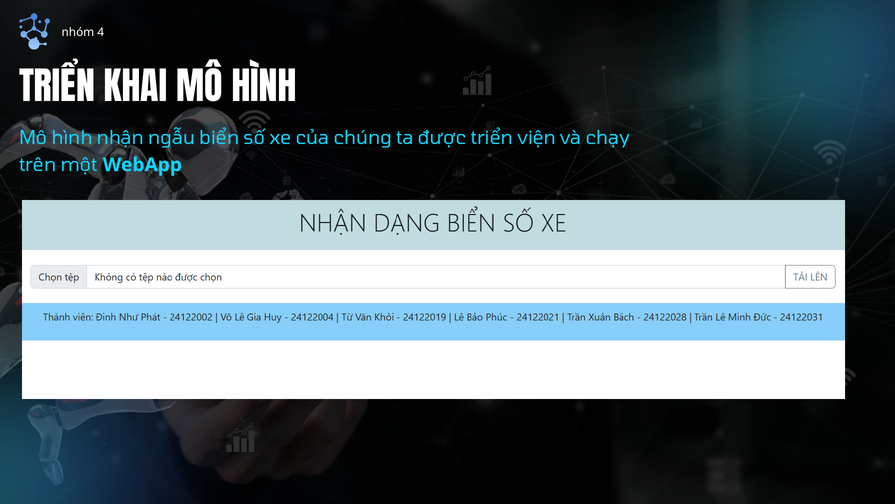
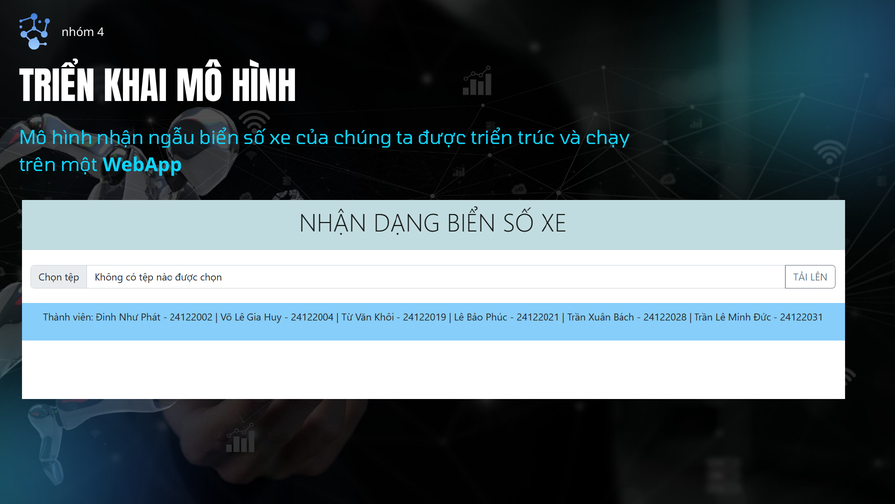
viện: viện -> trúc (536, 138)
